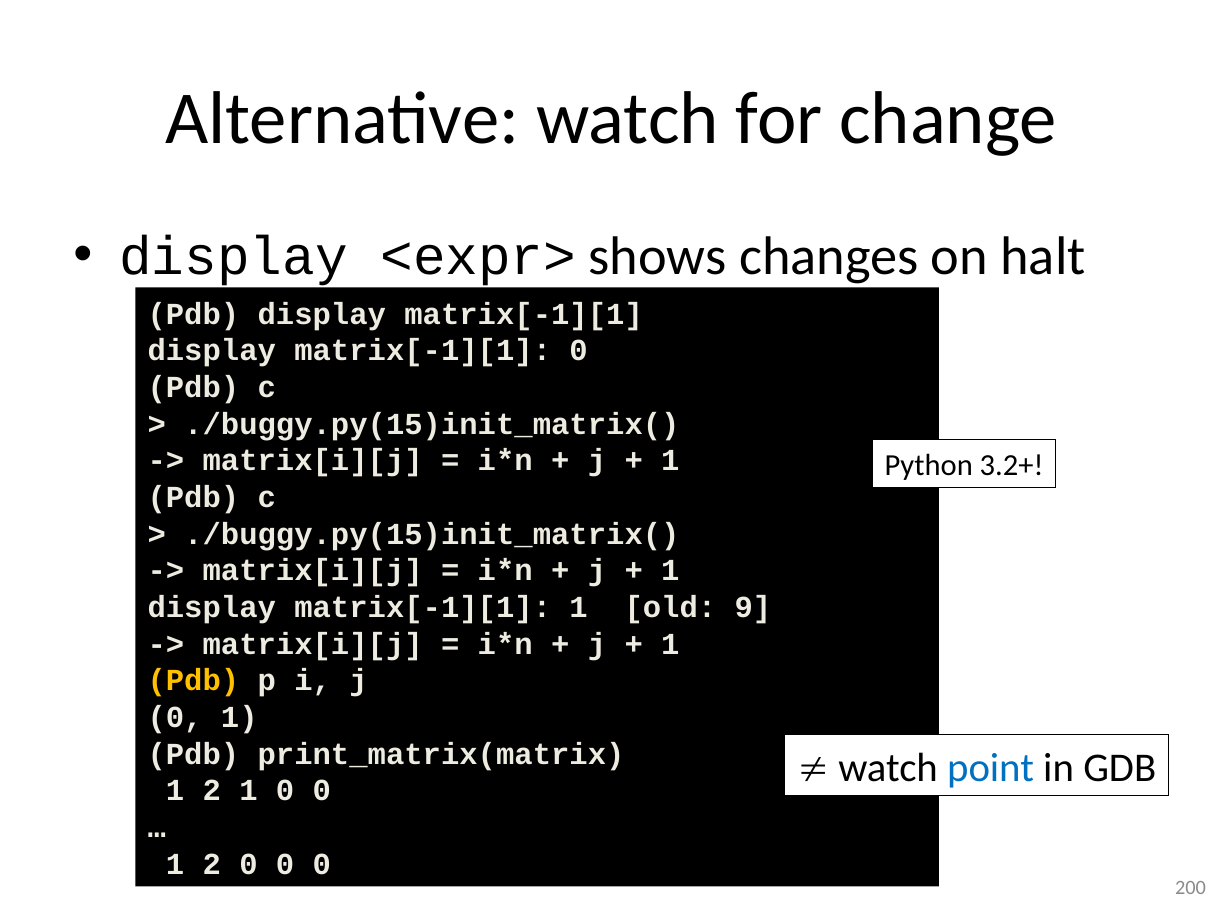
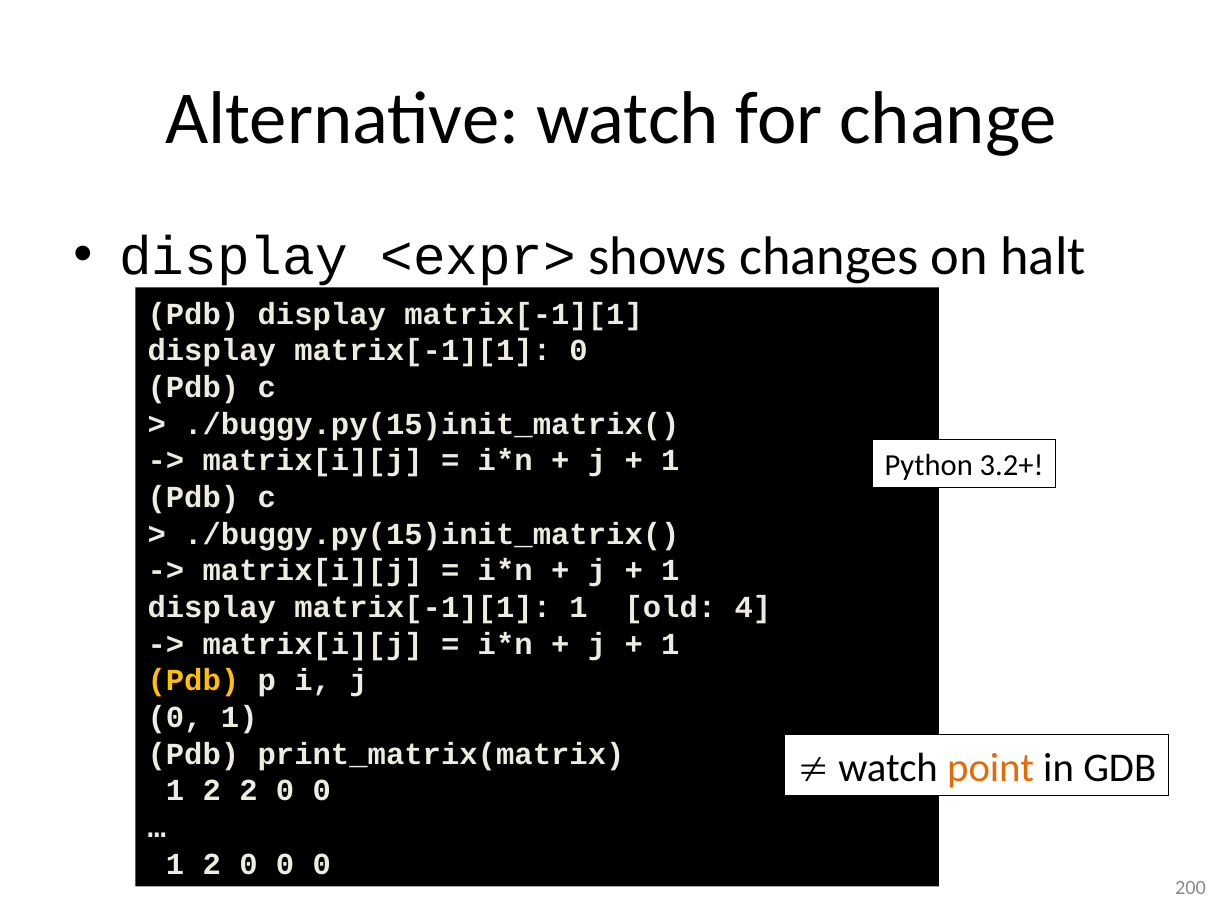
9: 9 -> 4 (753, 608)
point colour: blue -> orange (991, 768)
2 1: 1 -> 2 (248, 791)
